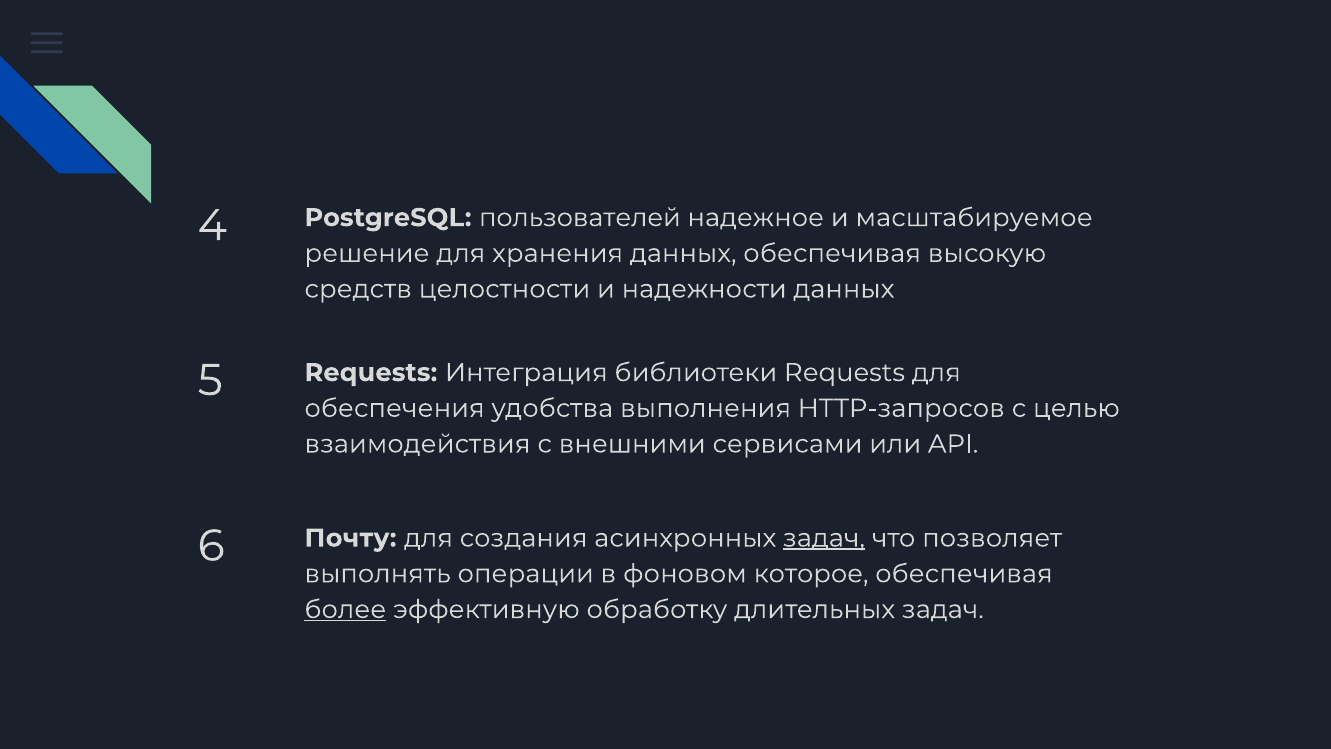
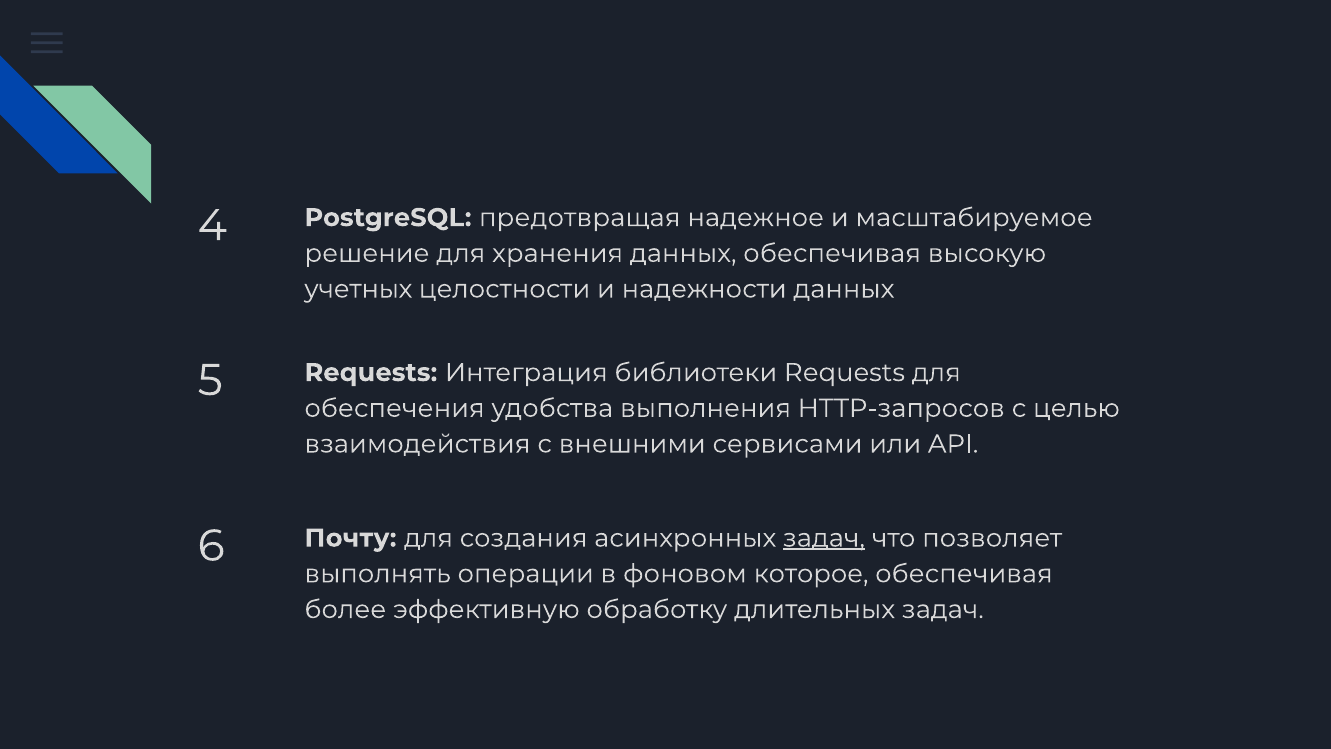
пользователей: пользователей -> предотвращая (580, 218)
средств: средств -> учетных (358, 289)
более underline: present -> none (345, 609)
